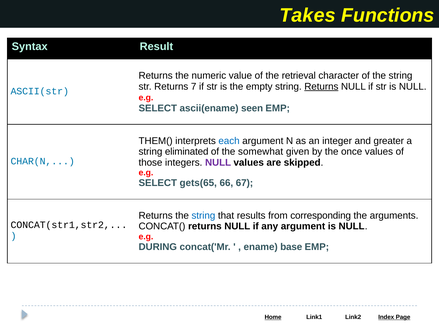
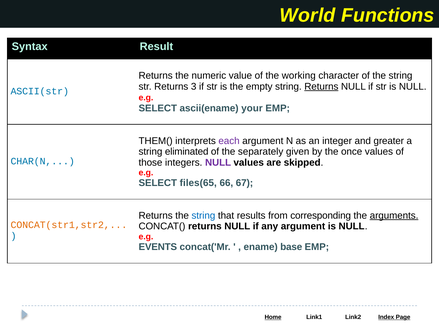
Takes: Takes -> World (308, 15)
retrieval: retrieval -> working (299, 75)
7: 7 -> 3 (194, 86)
seen: seen -> your (252, 108)
each colour: blue -> purple (229, 140)
somewhat: somewhat -> separately (261, 151)
gets(65: gets(65 -> files(65 (198, 183)
arguments underline: none -> present (394, 215)
CONCAT(str1,str2 colour: black -> orange (69, 224)
DURING: DURING -> EVENTS (158, 246)
